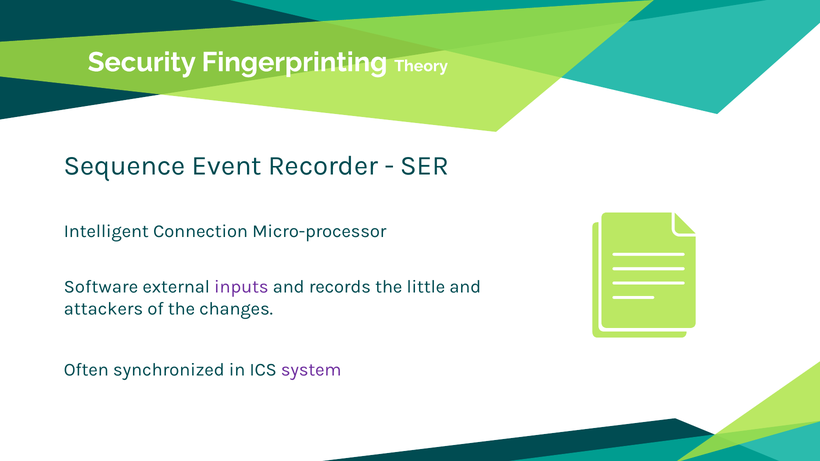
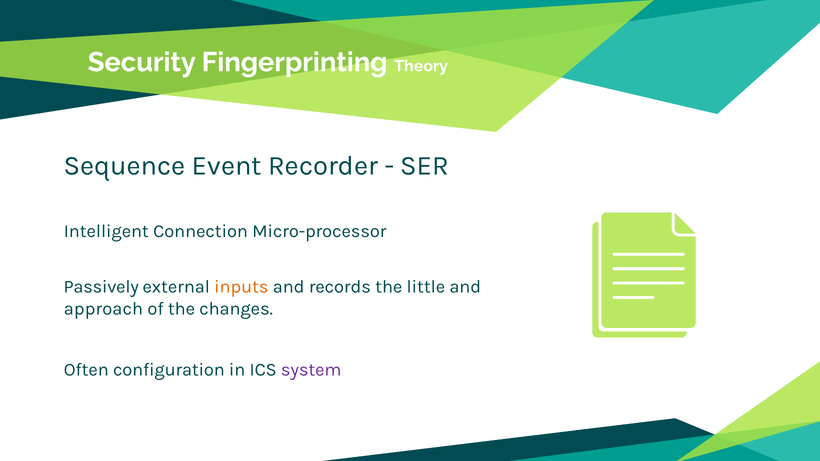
Software: Software -> Passively (101, 287)
inputs colour: purple -> orange (241, 287)
attackers: attackers -> approach (103, 309)
synchronized: synchronized -> configuration (169, 370)
